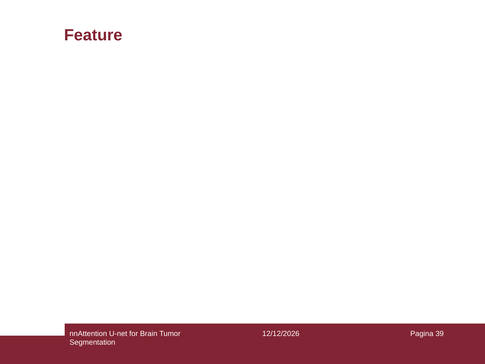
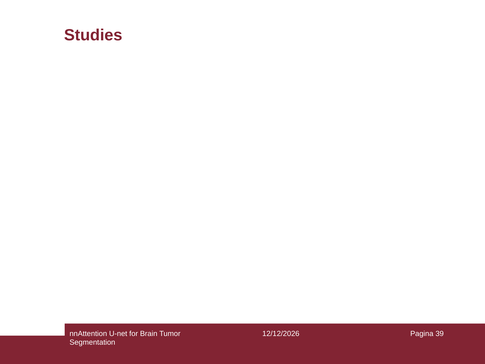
Feature: Feature -> Studies (93, 35)
